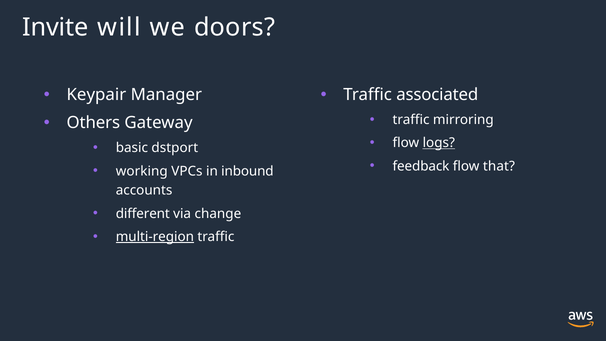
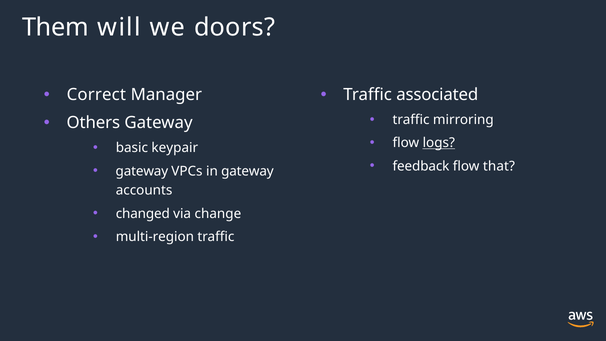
Invite: Invite -> Them (55, 27)
Keypair: Keypair -> Correct (96, 95)
dstport: dstport -> keypair (175, 148)
working: working -> gateway (142, 171)
in inbound: inbound -> gateway (247, 171)
different: different -> changed (143, 214)
multi-region underline: present -> none (155, 237)
